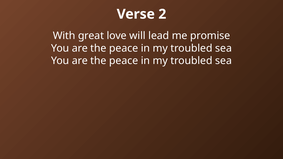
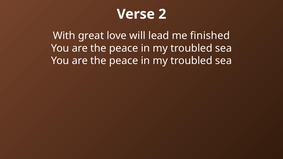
promise: promise -> ﬁnished (210, 36)
